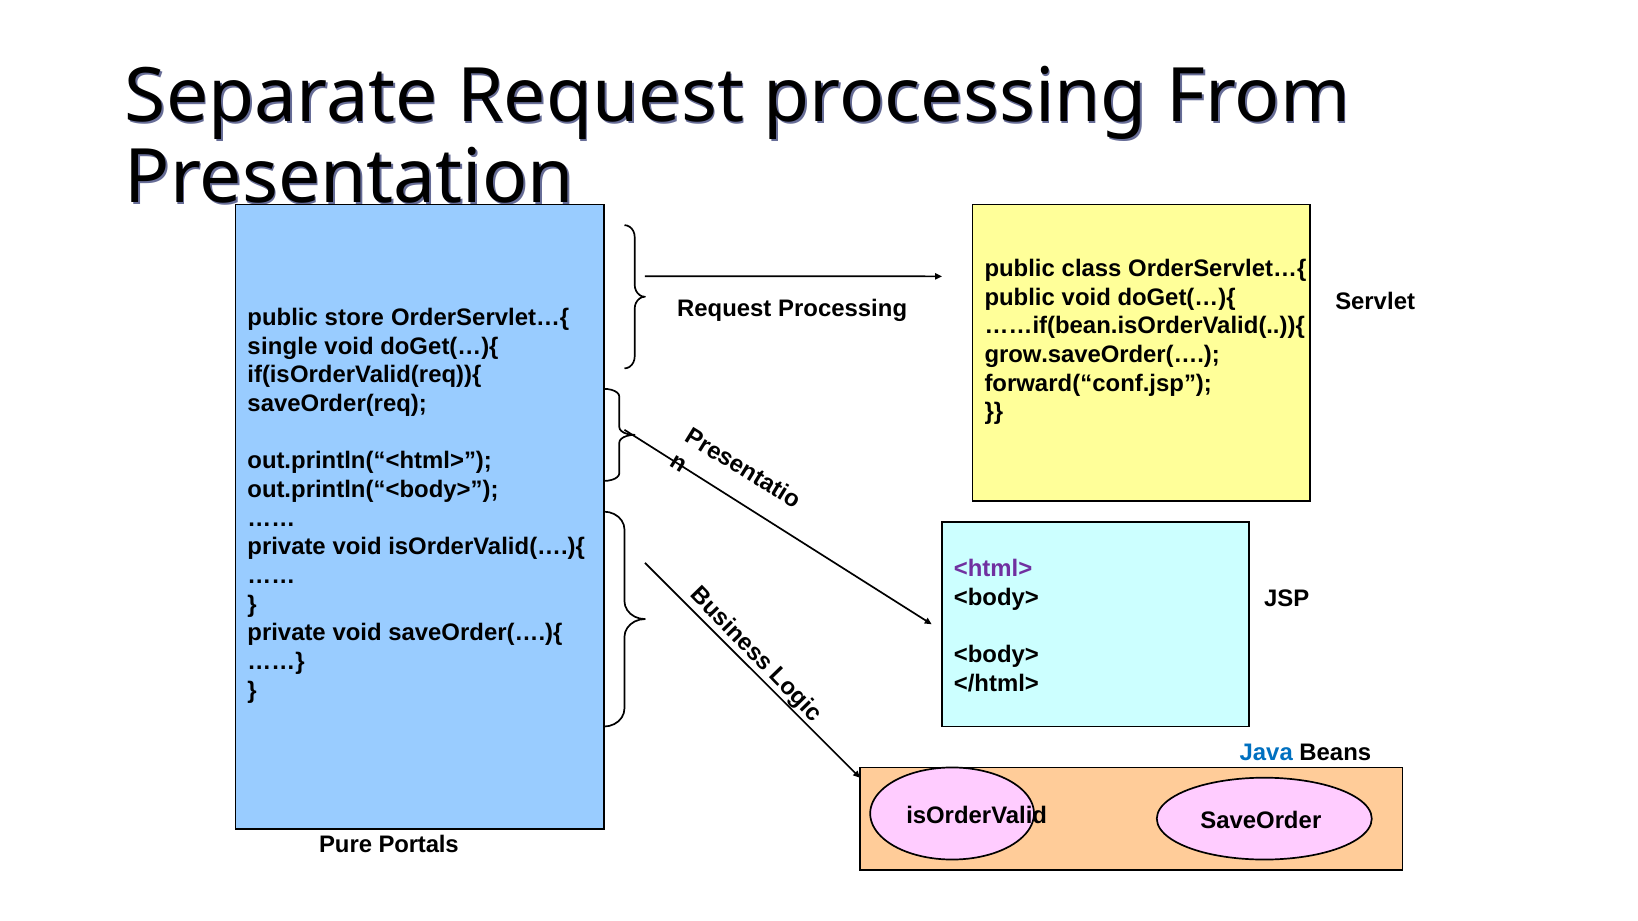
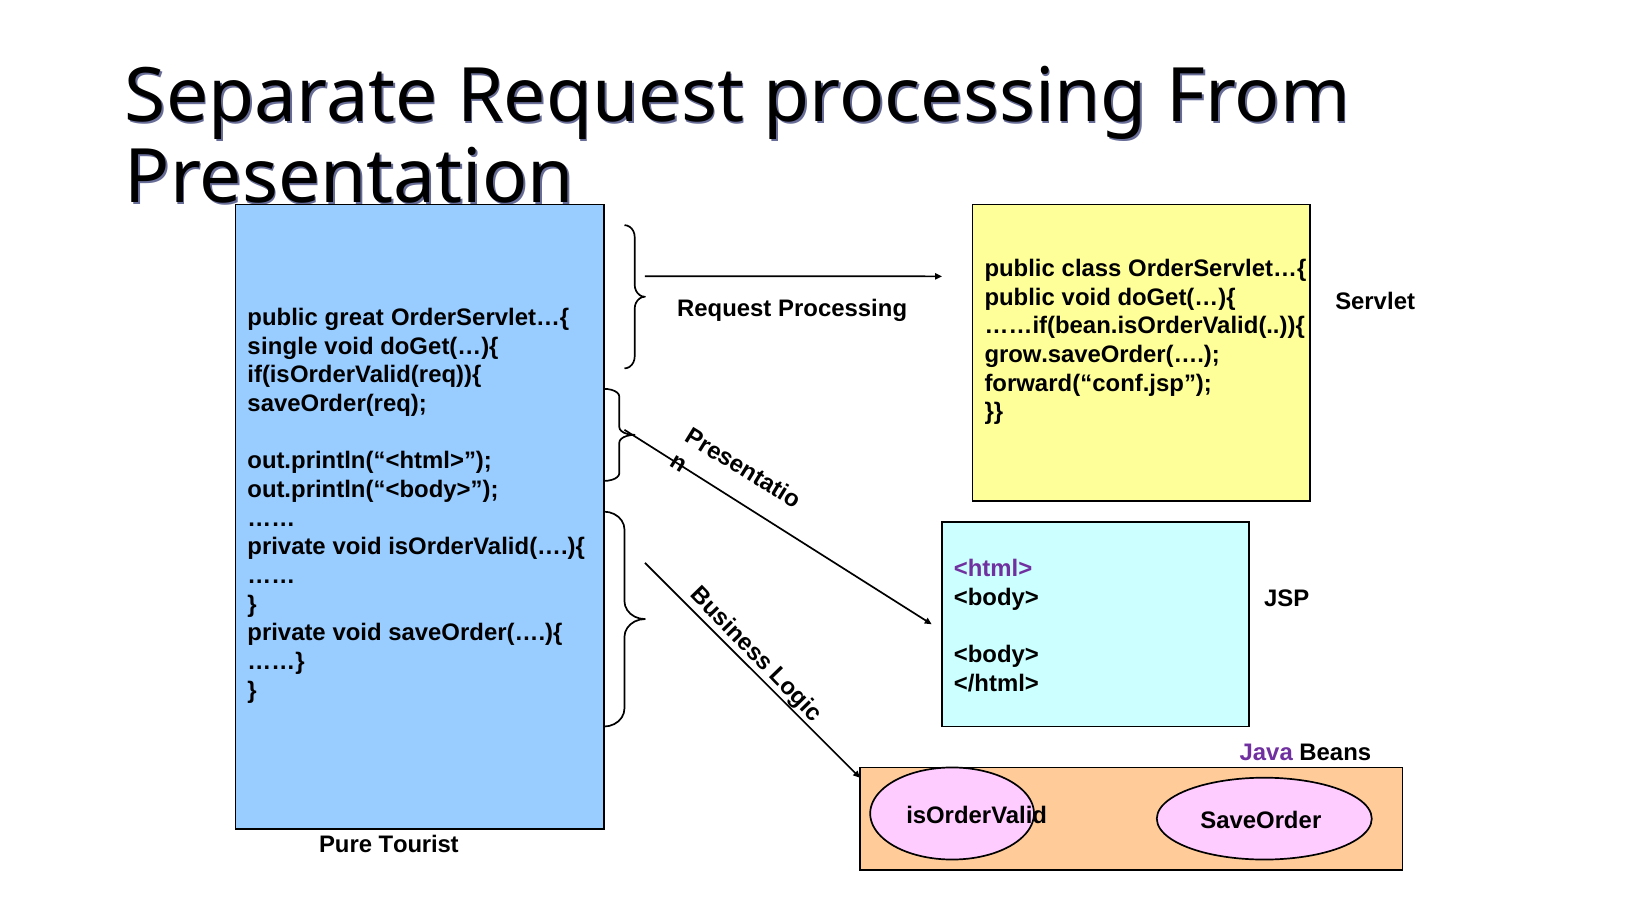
store: store -> great (354, 318)
Java colour: blue -> purple (1266, 753)
Portals: Portals -> Tourist (419, 845)
